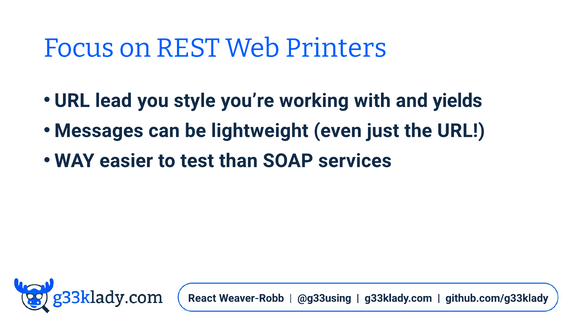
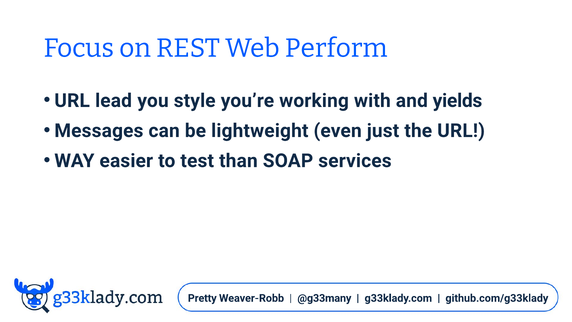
Printers: Printers -> Perform (336, 48)
React: React -> Pretty (202, 298)
@g33using: @g33using -> @g33many (324, 298)
